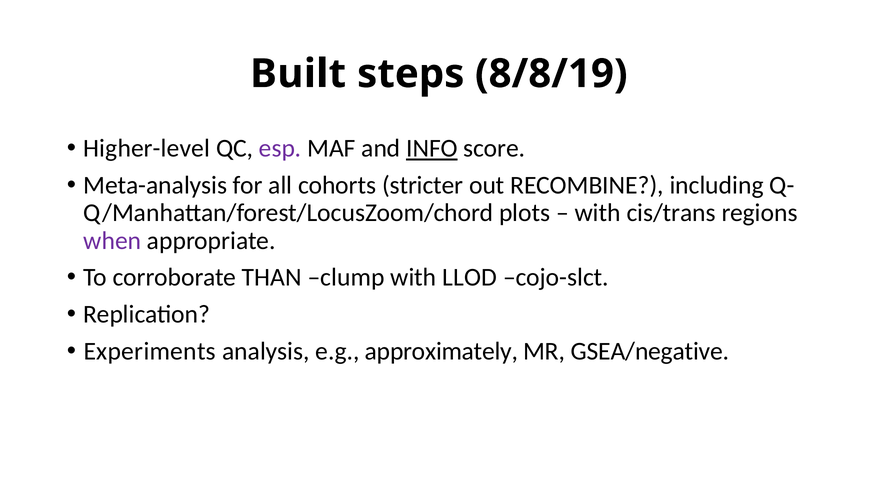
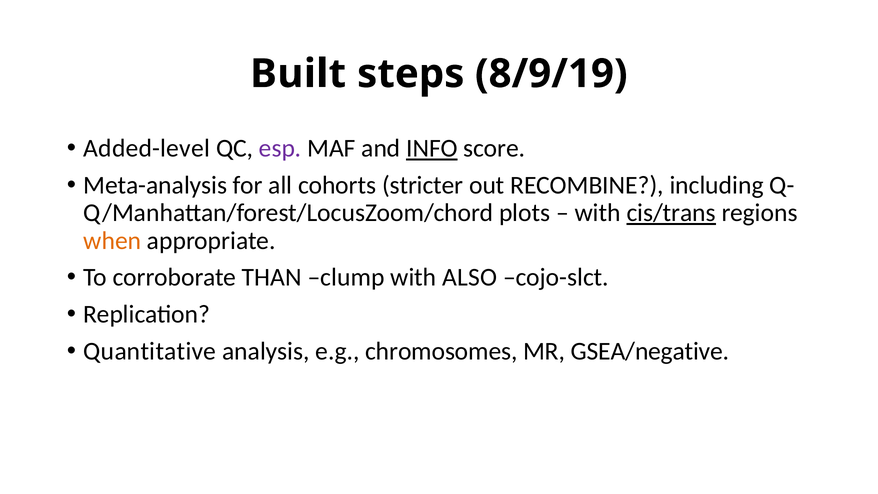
8/8/19: 8/8/19 -> 8/9/19 (551, 74)
Higher-level: Higher-level -> Added-level (147, 148)
cis/trans underline: none -> present (671, 213)
when colour: purple -> orange (112, 241)
LLOD: LLOD -> ALSO (470, 277)
Experiments: Experiments -> Quantitative (150, 351)
approximately: approximately -> chromosomes (441, 351)
